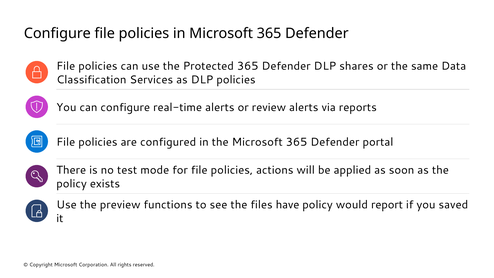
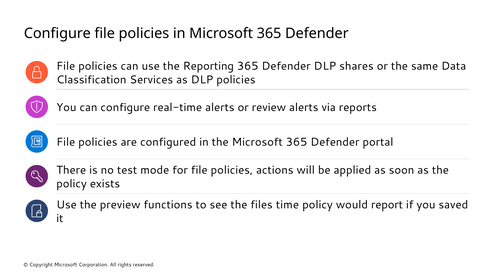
Protected: Protected -> Reporting (208, 66)
have: have -> time (287, 205)
